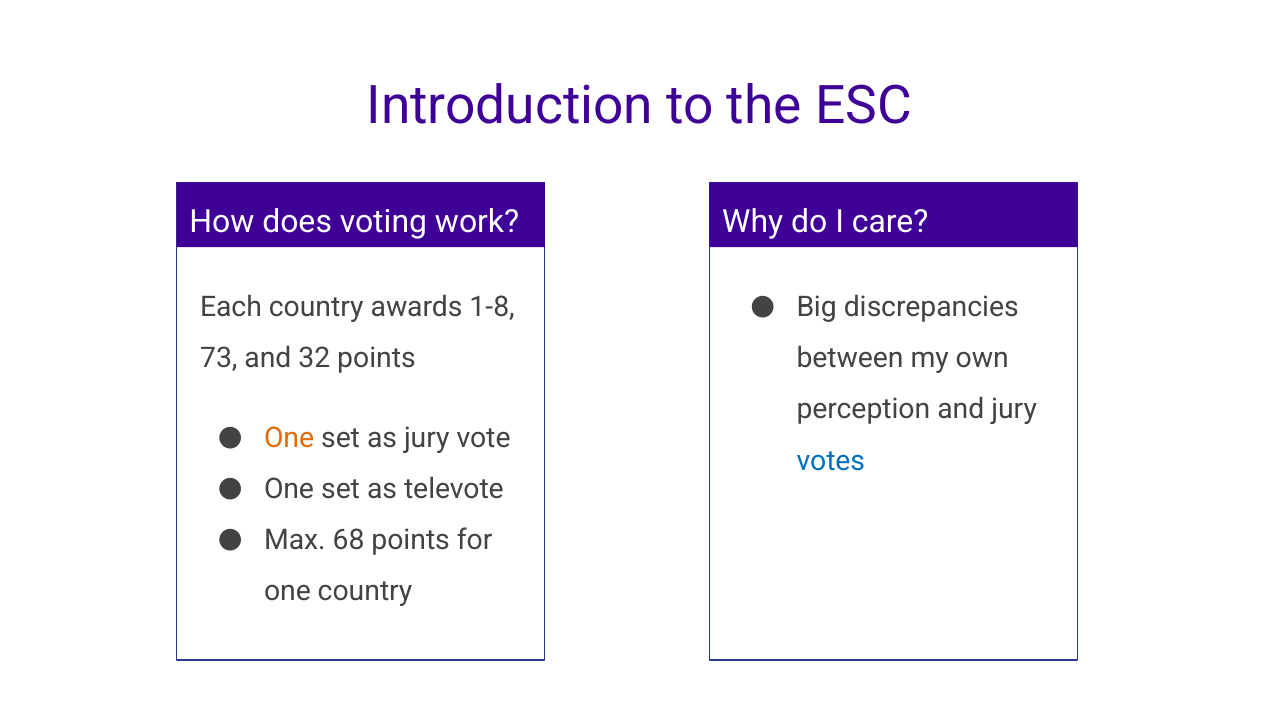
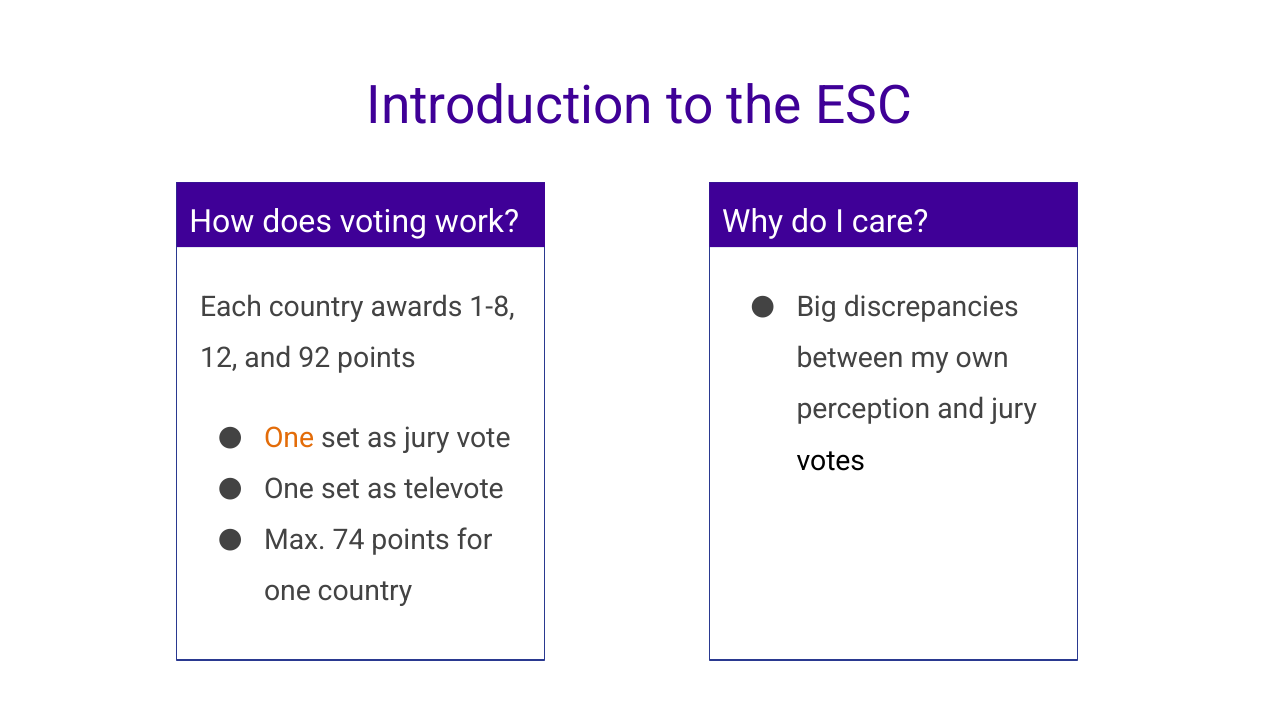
73: 73 -> 12 (219, 359)
32: 32 -> 92 (314, 359)
votes colour: blue -> black (831, 461)
68: 68 -> 74 (349, 540)
